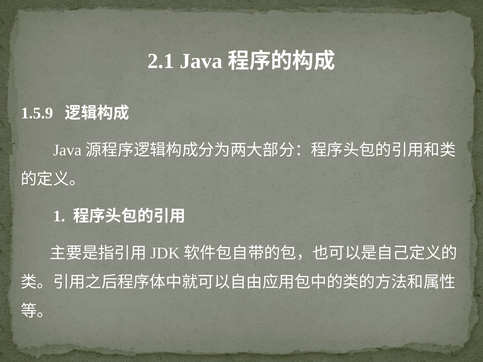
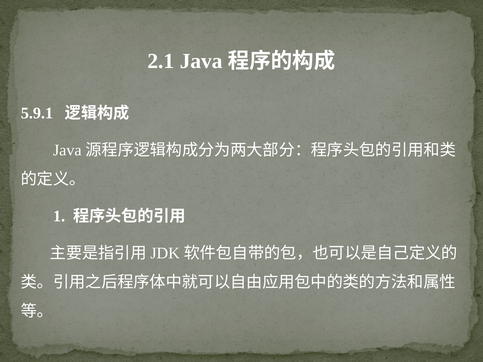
1.5.9: 1.5.9 -> 5.9.1 (37, 113)
